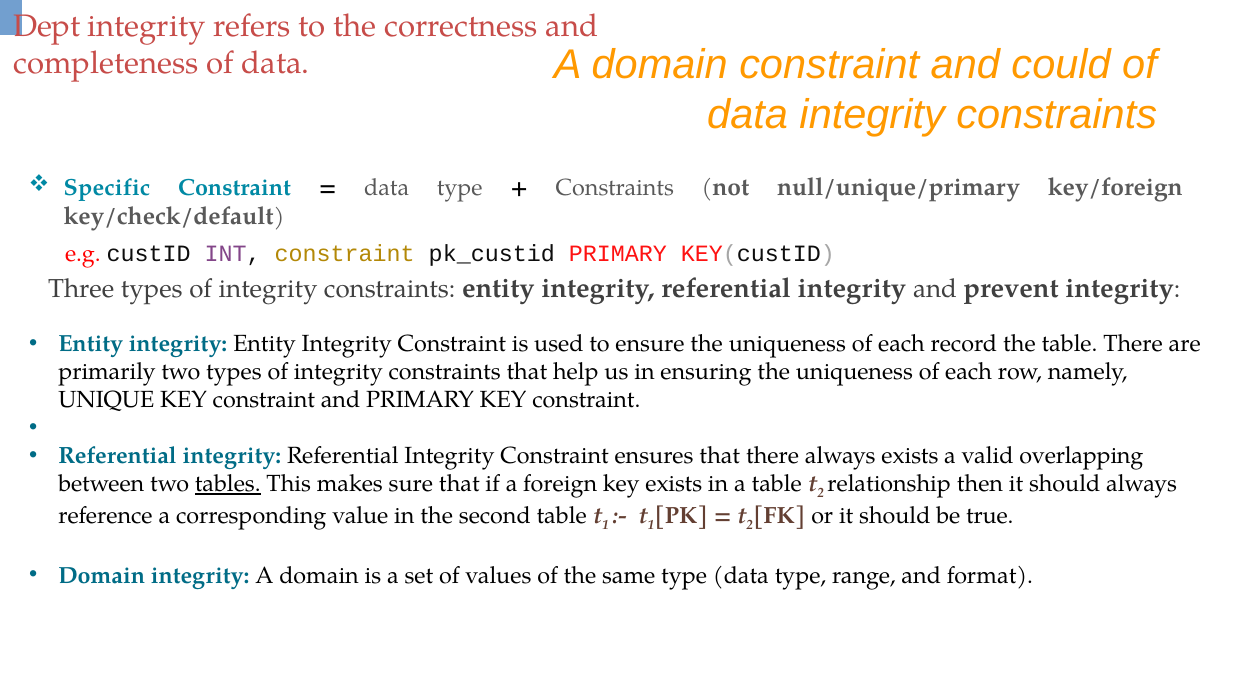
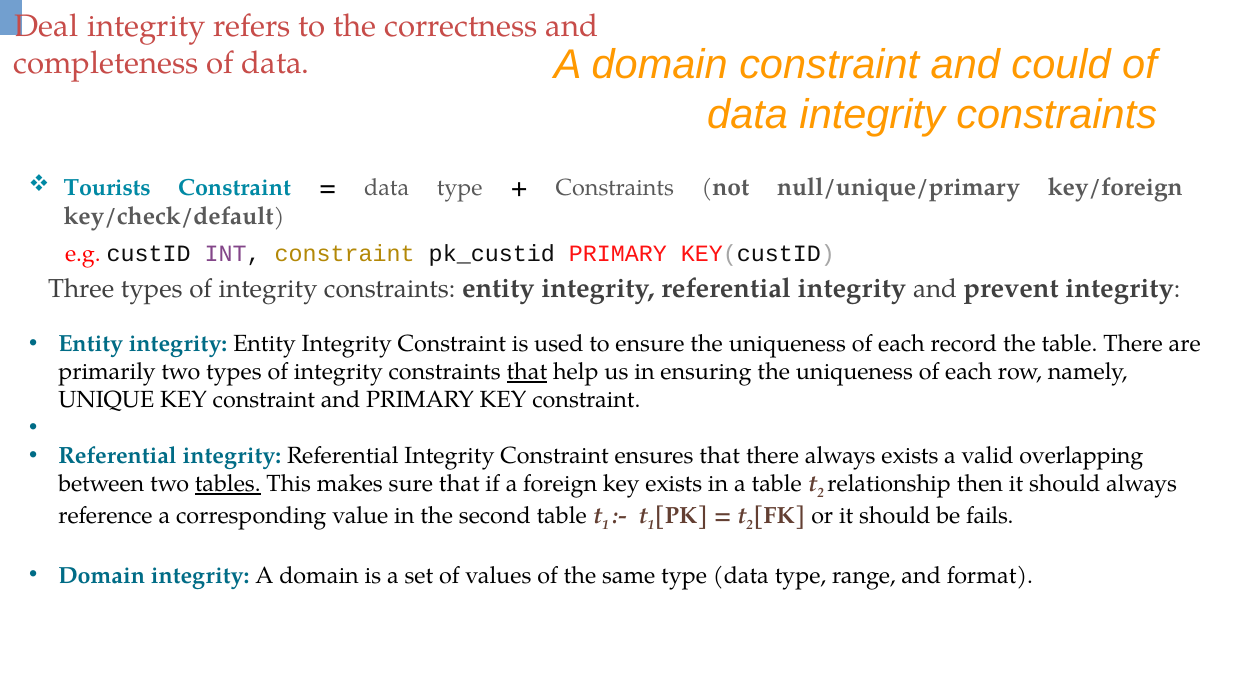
Dept: Dept -> Deal (47, 26)
Specific: Specific -> Tourists (107, 188)
that underline: none -> present (527, 372)
true: true -> fails (990, 516)
